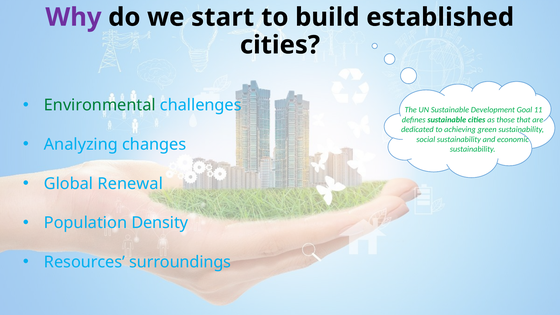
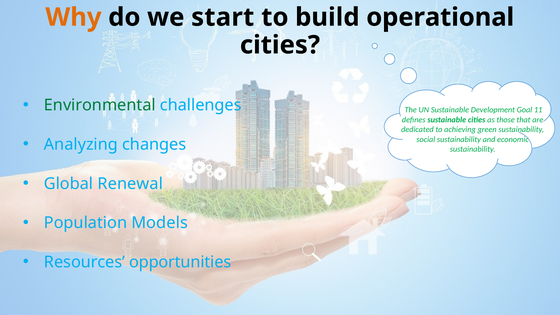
Why colour: purple -> orange (73, 17)
established: established -> operational (440, 17)
Density: Density -> Models (160, 223)
surroundings: surroundings -> opportunities (180, 262)
